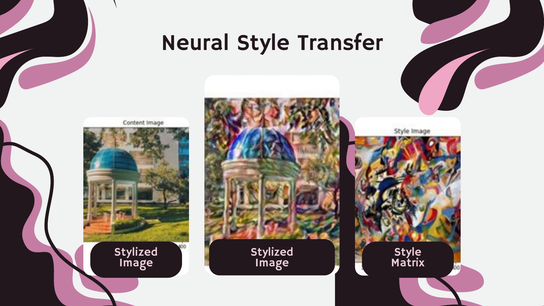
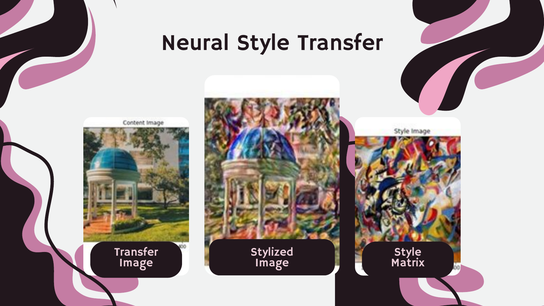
Stylized: Stylized -> Transfer (136, 252)
